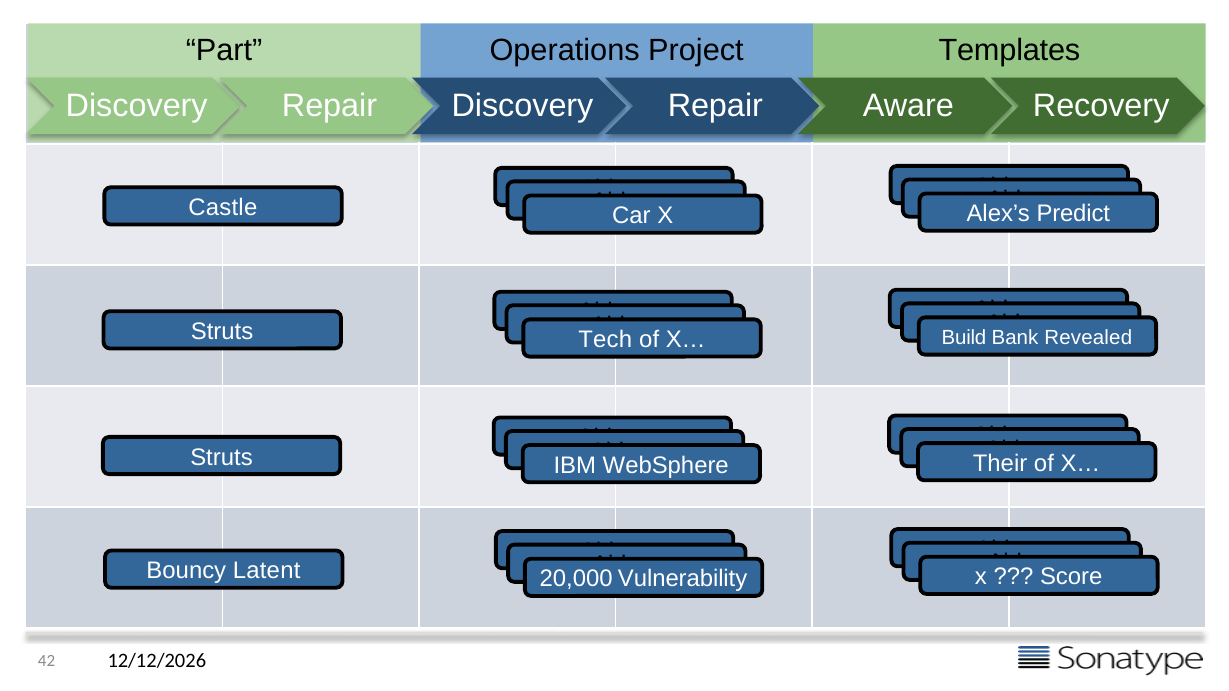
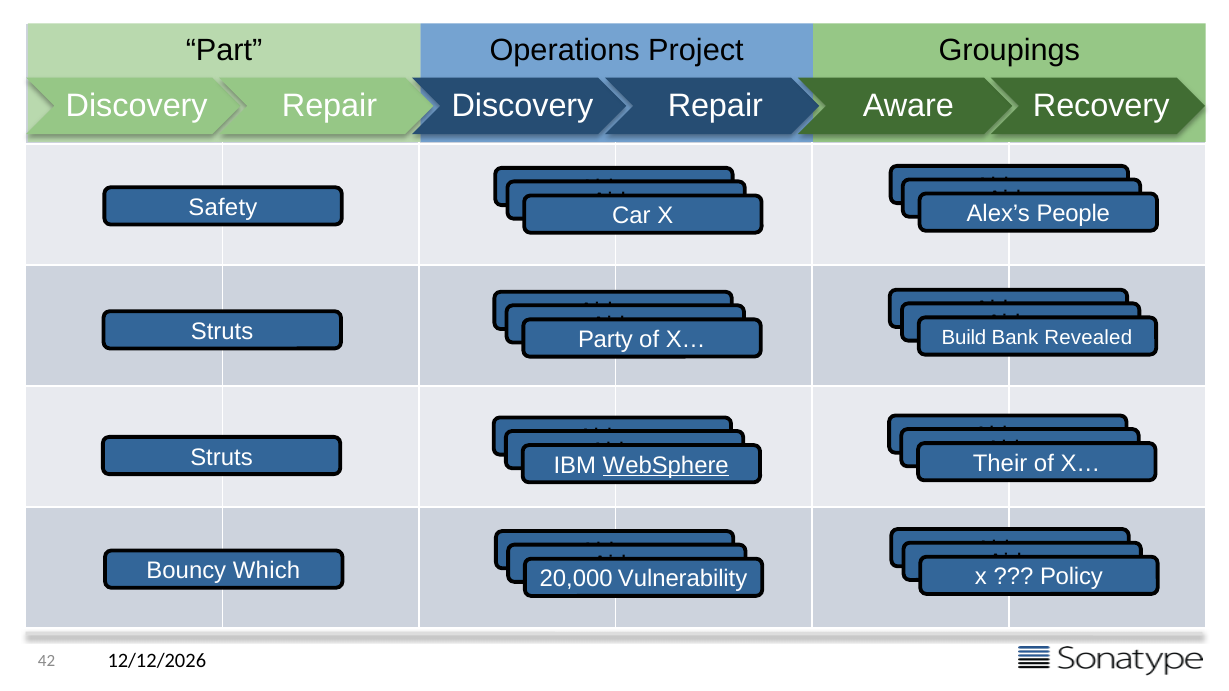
Templates: Templates -> Groupings (1009, 50)
Castle: Castle -> Safety (223, 208)
Predict: Predict -> People (1073, 214)
Tech: Tech -> Party (605, 340)
WebSphere underline: none -> present (666, 466)
Latent: Latent -> Which (267, 571)
Score: Score -> Policy (1071, 577)
